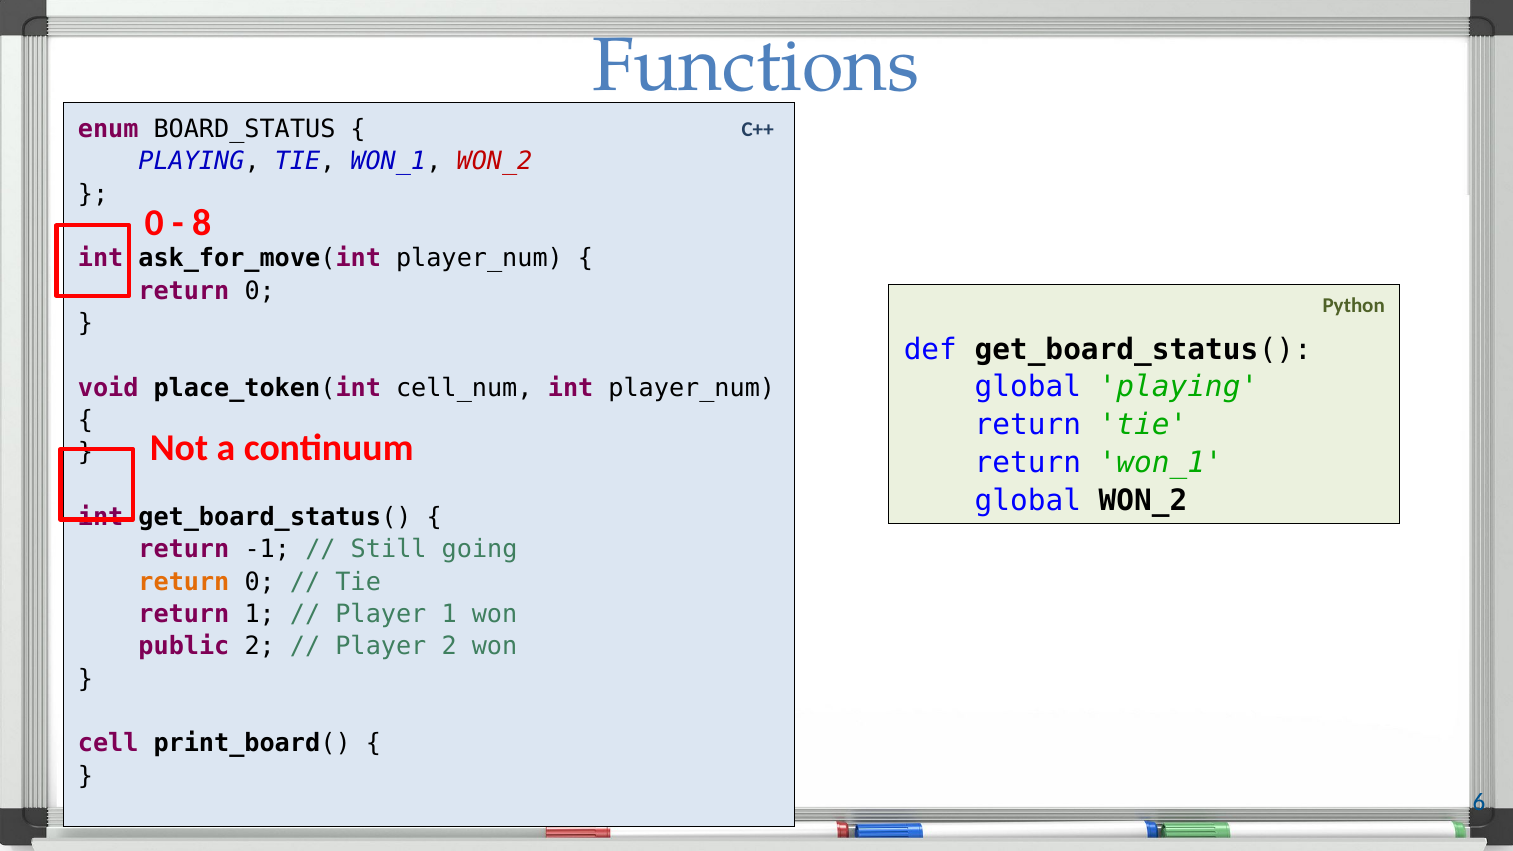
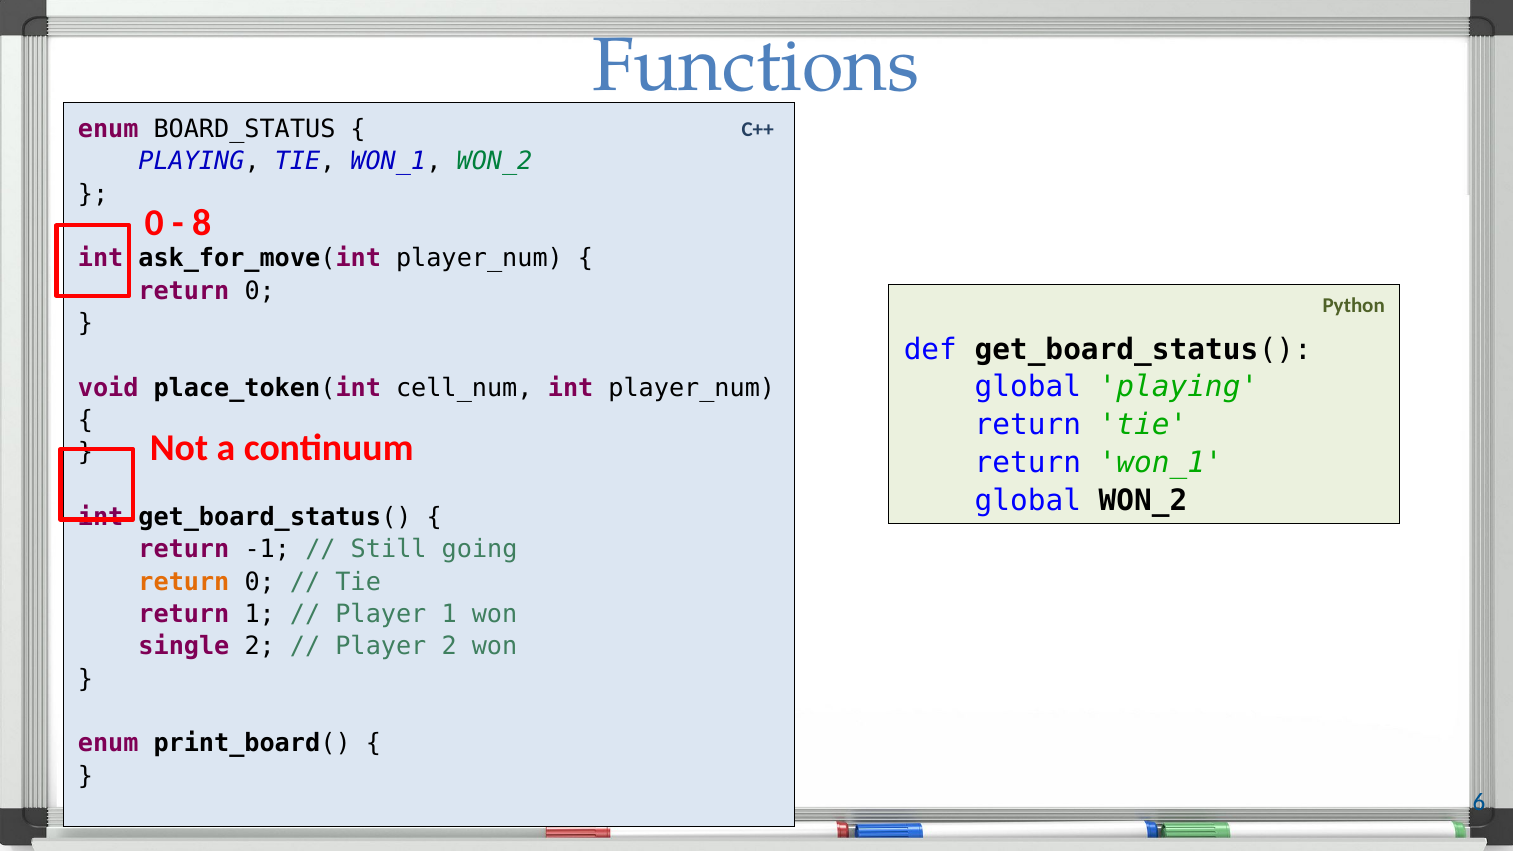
WON_2 colour: red -> green (494, 161)
public: public -> single (184, 647)
cell: cell -> enum (108, 744)
